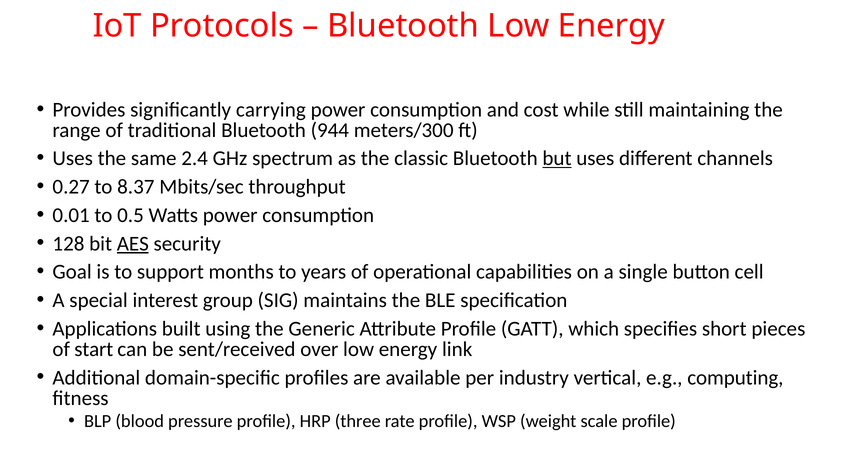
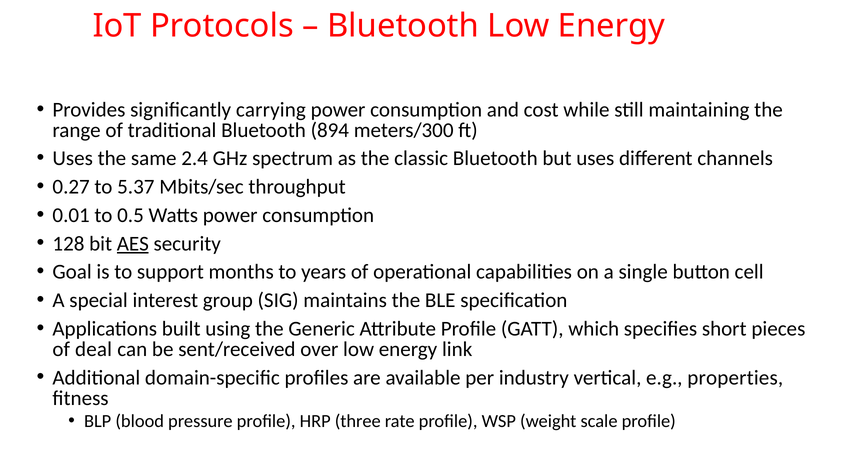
944: 944 -> 894 (330, 130)
but underline: present -> none (557, 158)
8.37: 8.37 -> 5.37 (136, 187)
start: start -> deal (94, 349)
computing: computing -> properties (735, 377)
